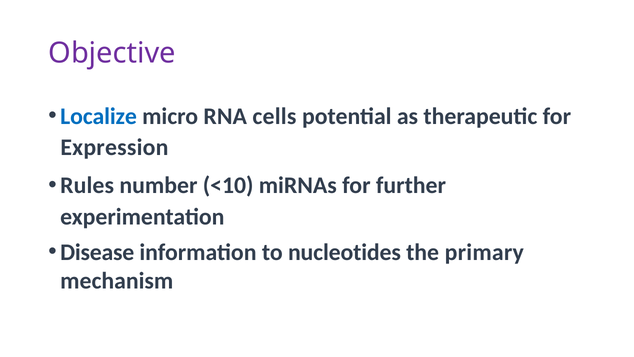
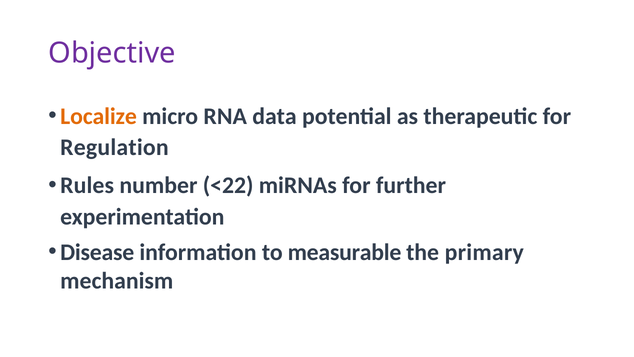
Localize colour: blue -> orange (99, 116)
cells: cells -> data (274, 116)
Expression: Expression -> Regulation (114, 147)
<10: <10 -> <22 (228, 185)
nucleotides: nucleotides -> measurable (345, 252)
